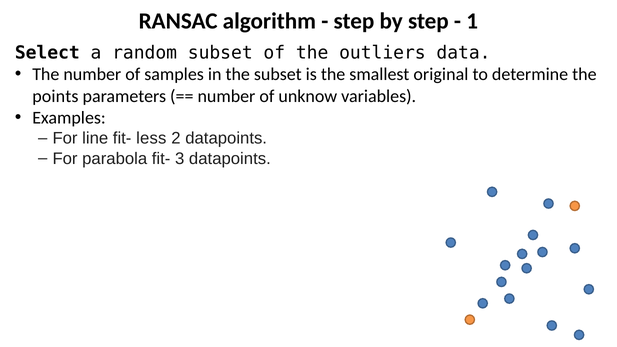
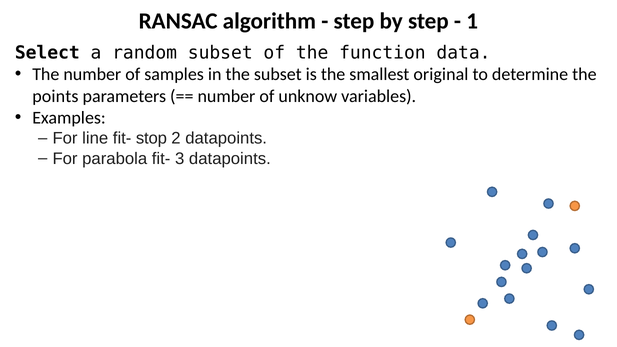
outliers: outliers -> function (382, 53)
less: less -> stop (151, 139)
